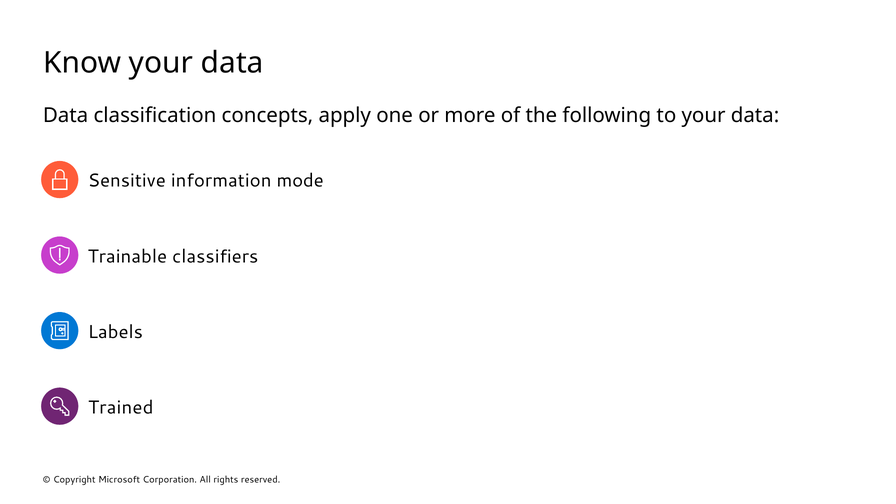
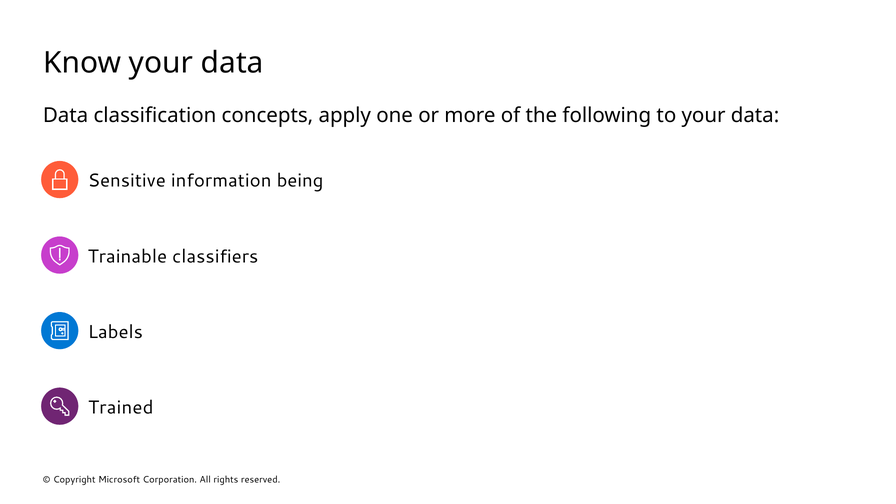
mode: mode -> being (300, 181)
